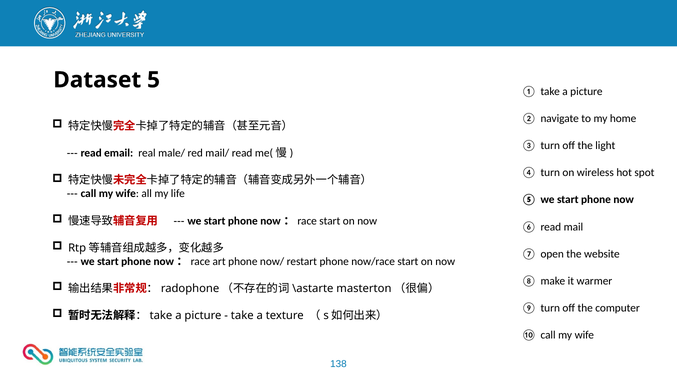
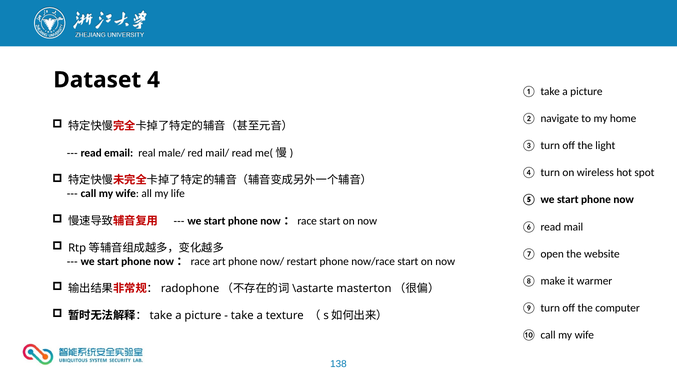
5: 5 -> 4 (154, 80)
